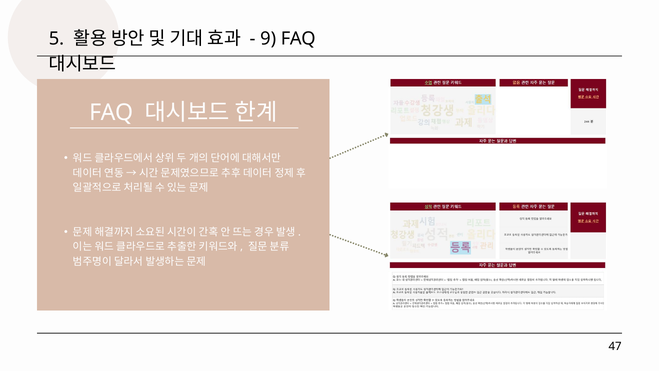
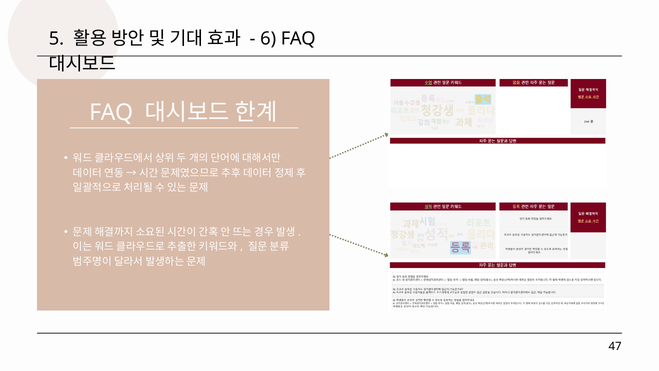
9: 9 -> 6 (268, 39)
